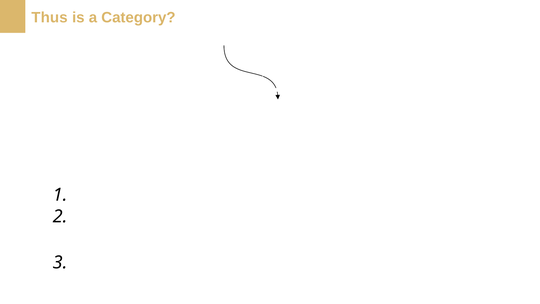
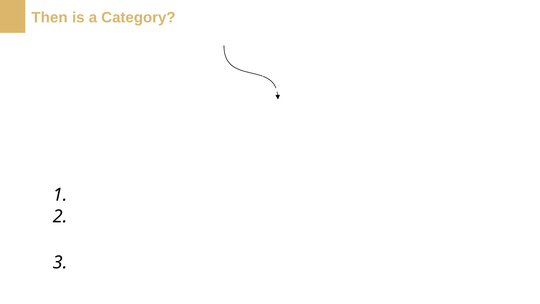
Thus: Thus -> Then (50, 17)
